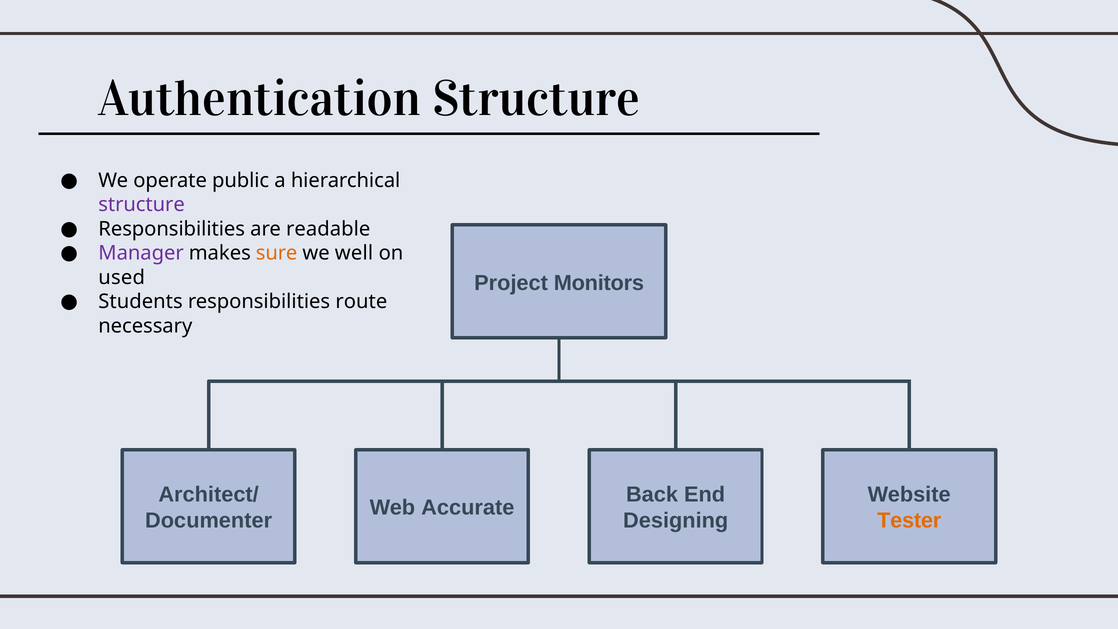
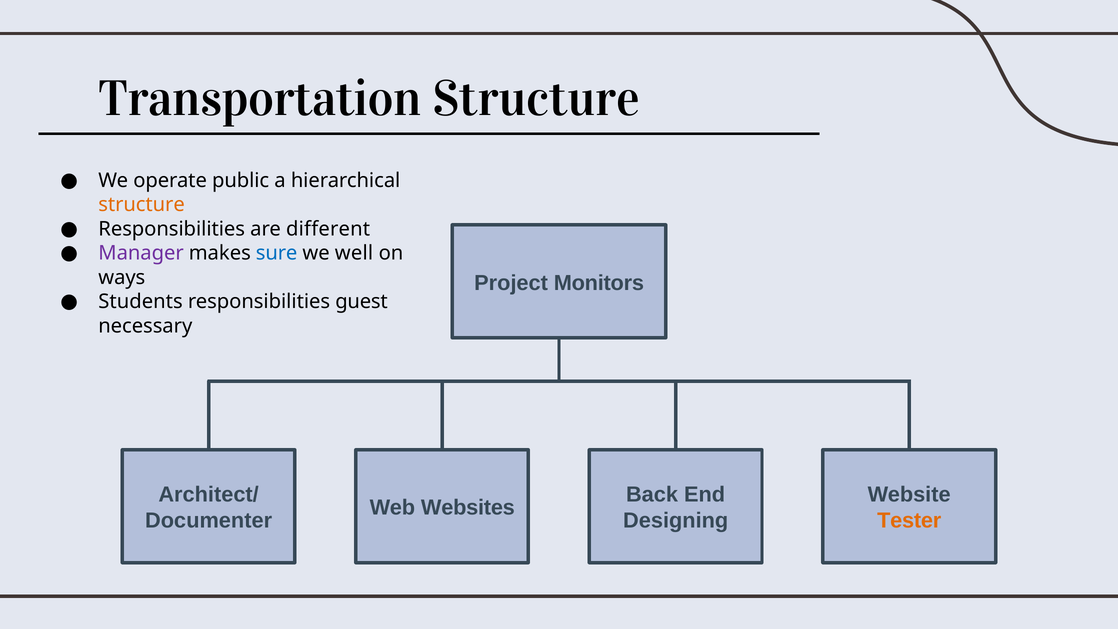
Authentication: Authentication -> Transportation (260, 99)
structure colour: purple -> orange (142, 205)
readable: readable -> different (328, 229)
sure colour: orange -> blue (277, 253)
used: used -> ways (122, 277)
route: route -> guest (361, 302)
Accurate: Accurate -> Websites (468, 508)
